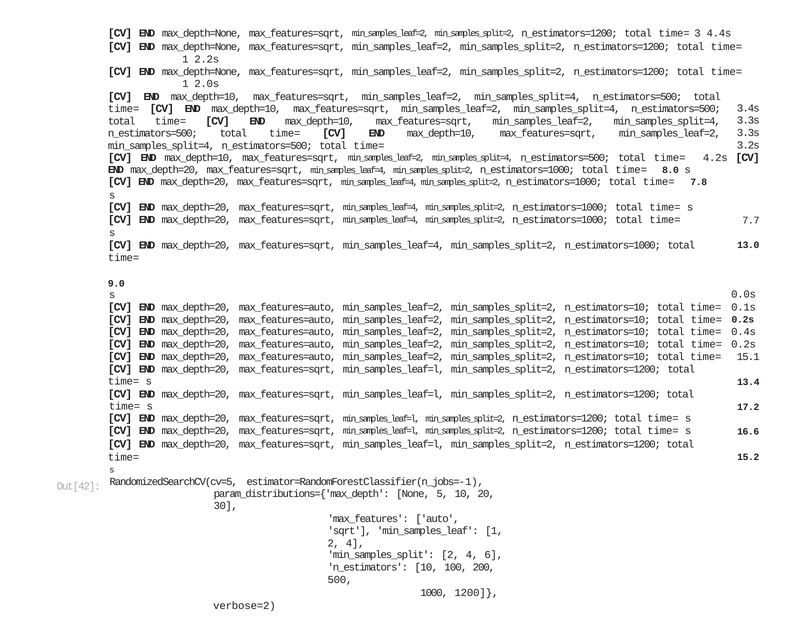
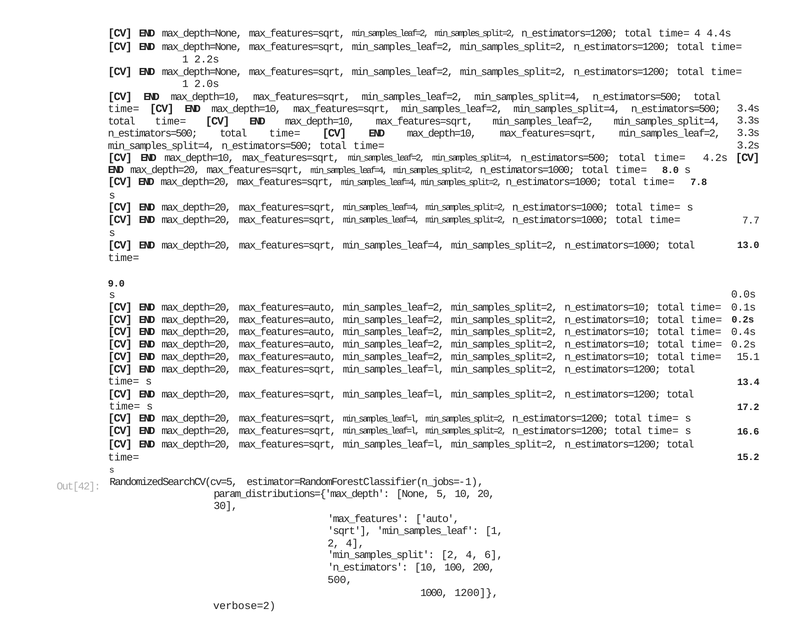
time= 3: 3 -> 4 (698, 33)
